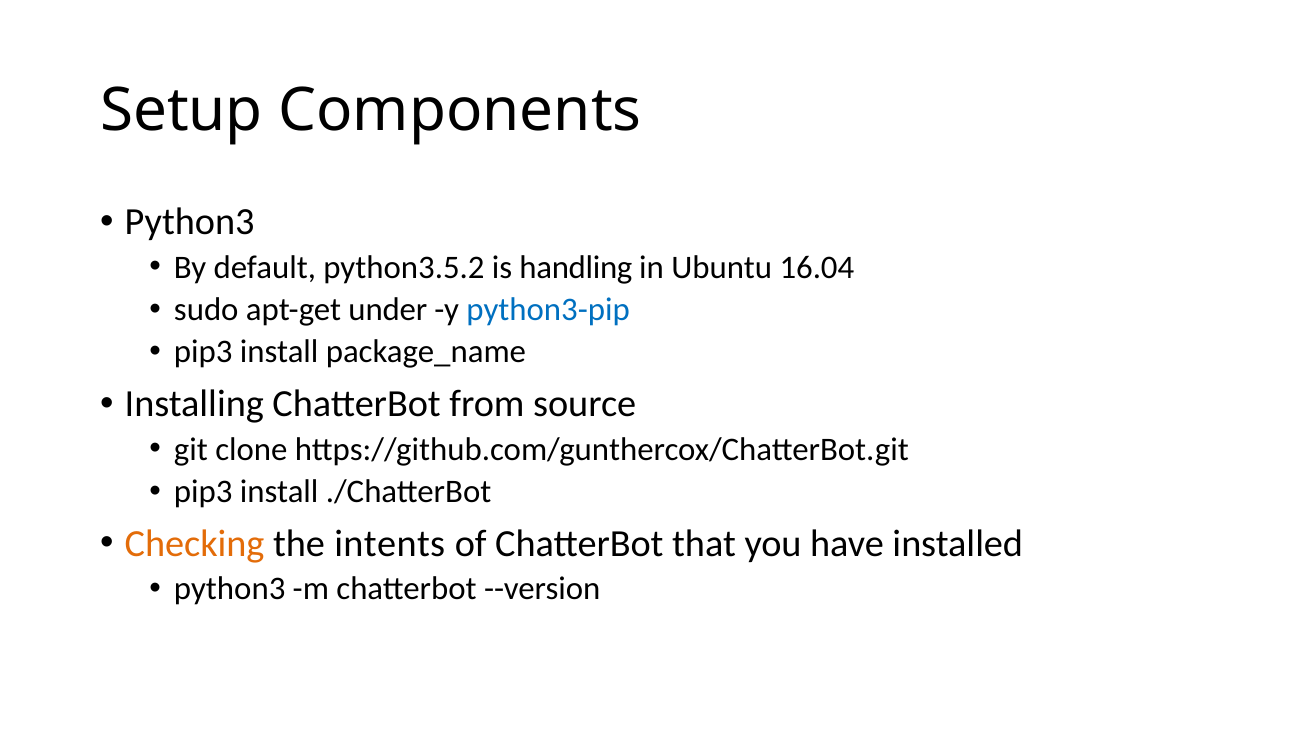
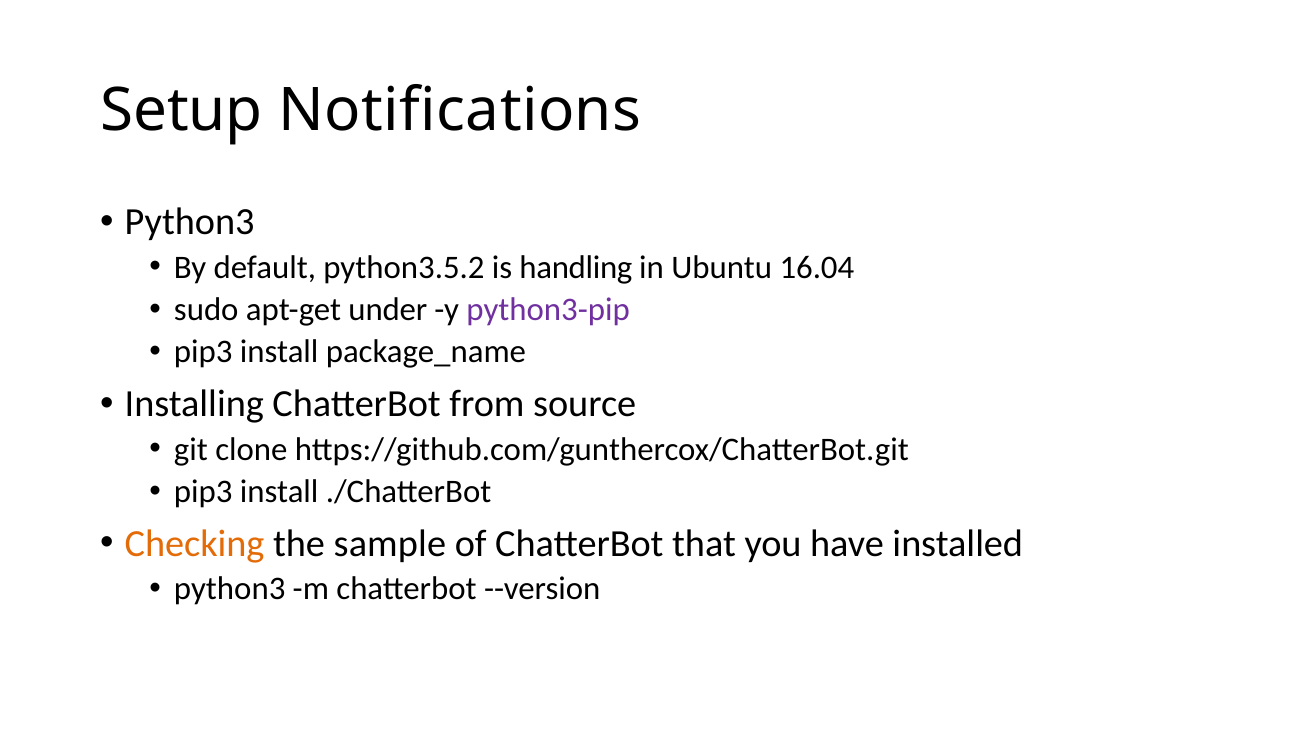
Components: Components -> Notifications (460, 110)
python3-pip colour: blue -> purple (548, 309)
intents: intents -> sample (390, 543)
